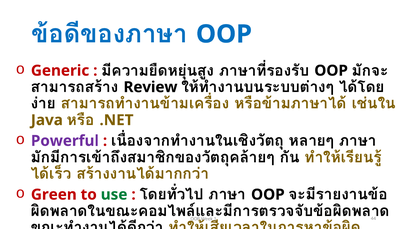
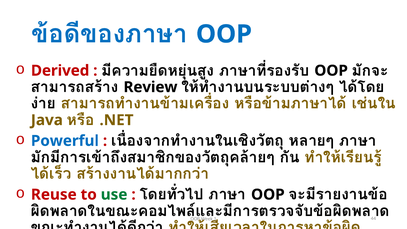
Generic: Generic -> Derived (60, 71)
Powerful colour: purple -> blue (65, 141)
Green: Green -> Reuse (54, 195)
